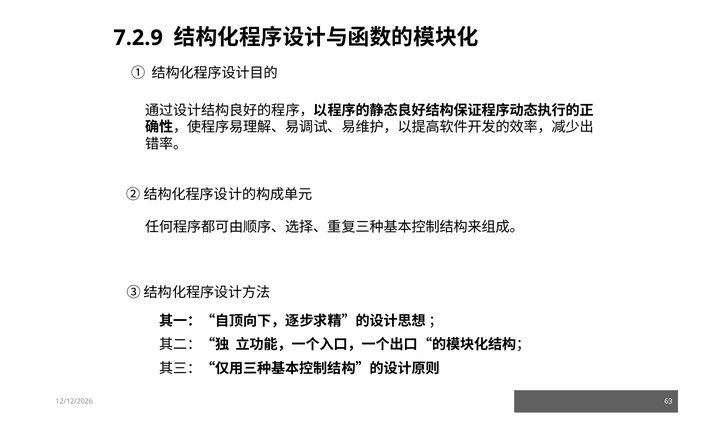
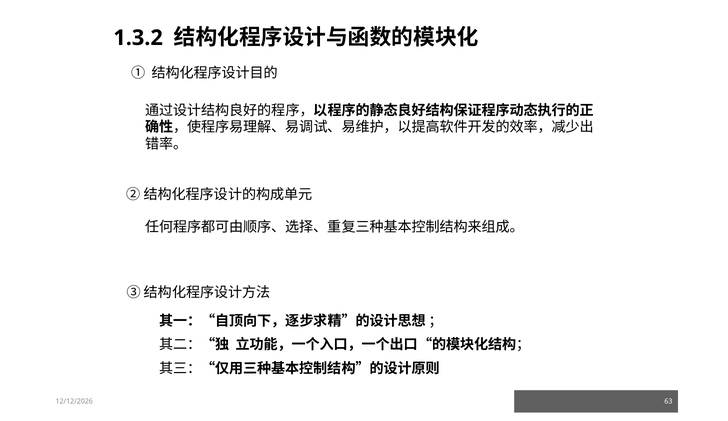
7.2.9: 7.2.9 -> 1.3.2 (138, 38)
